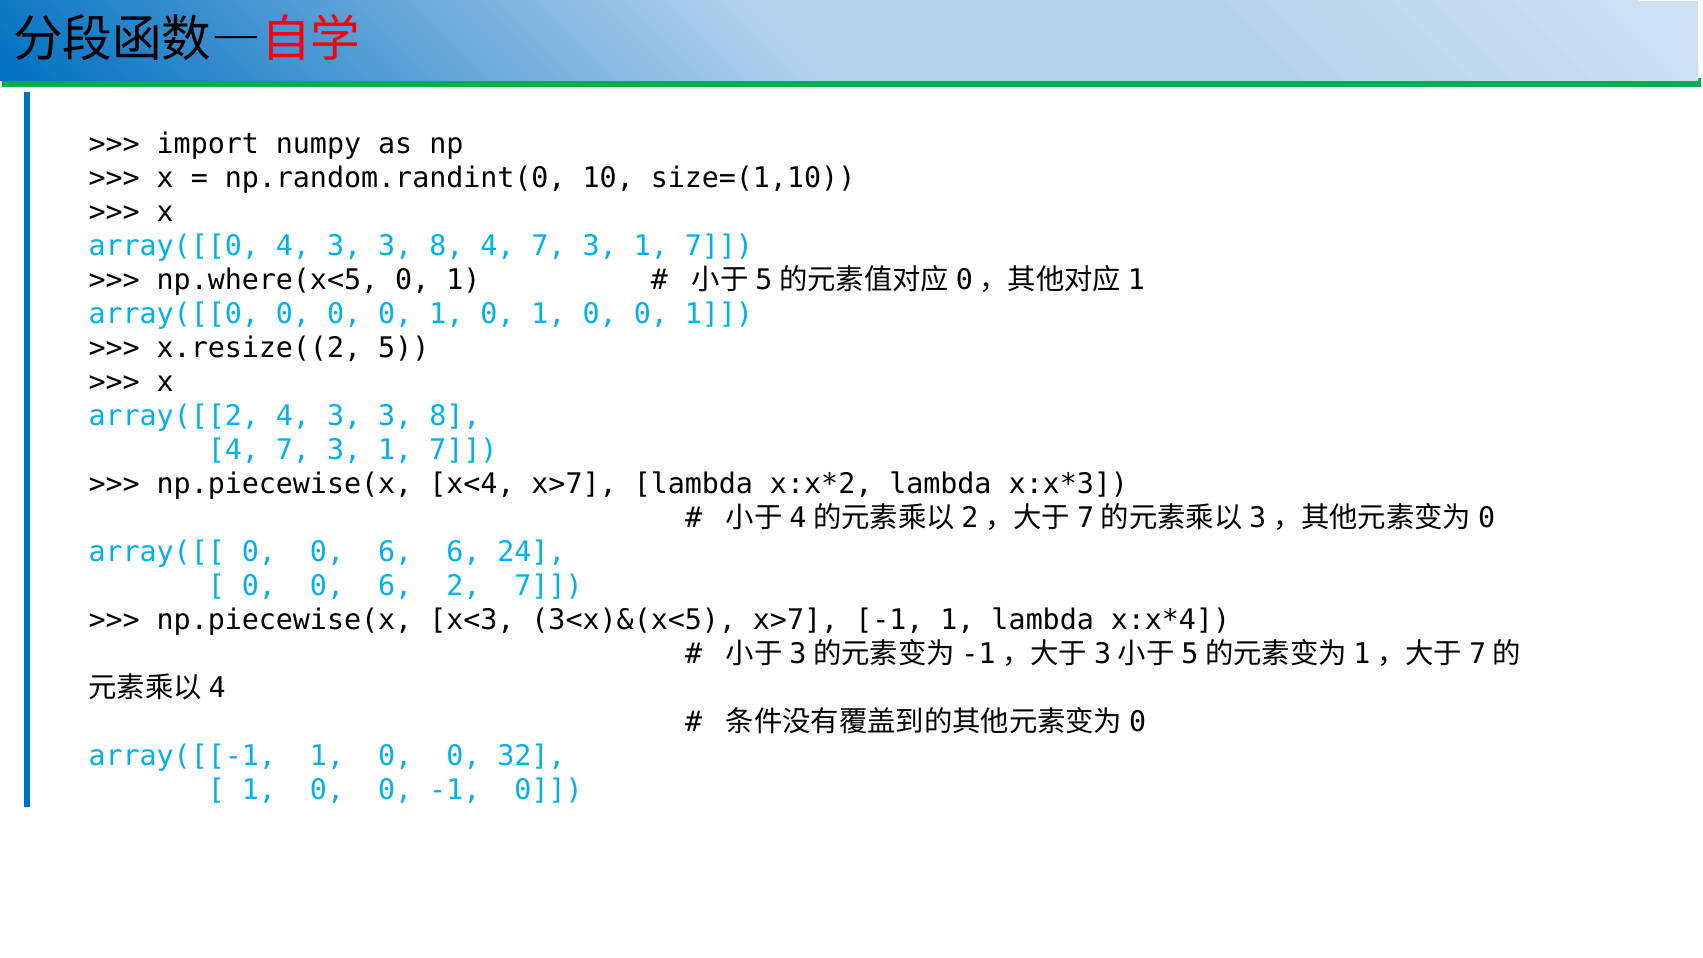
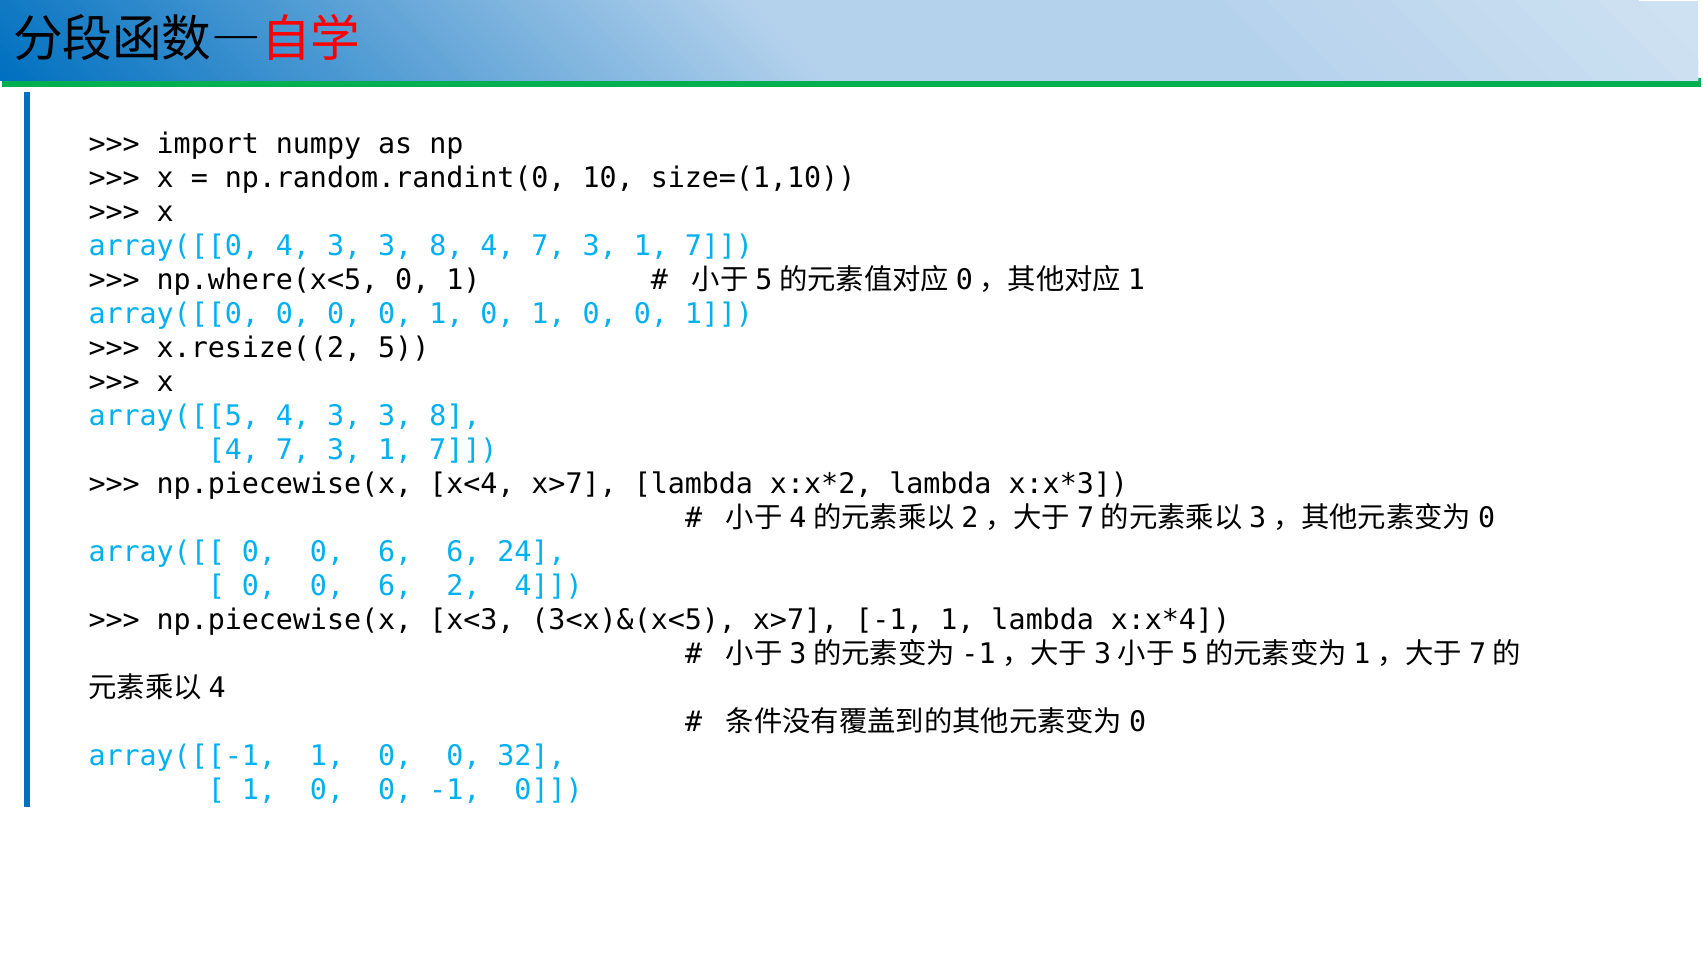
array([[2: array([[2 -> array([[5 (174, 416)
2 7: 7 -> 4 (549, 586)
